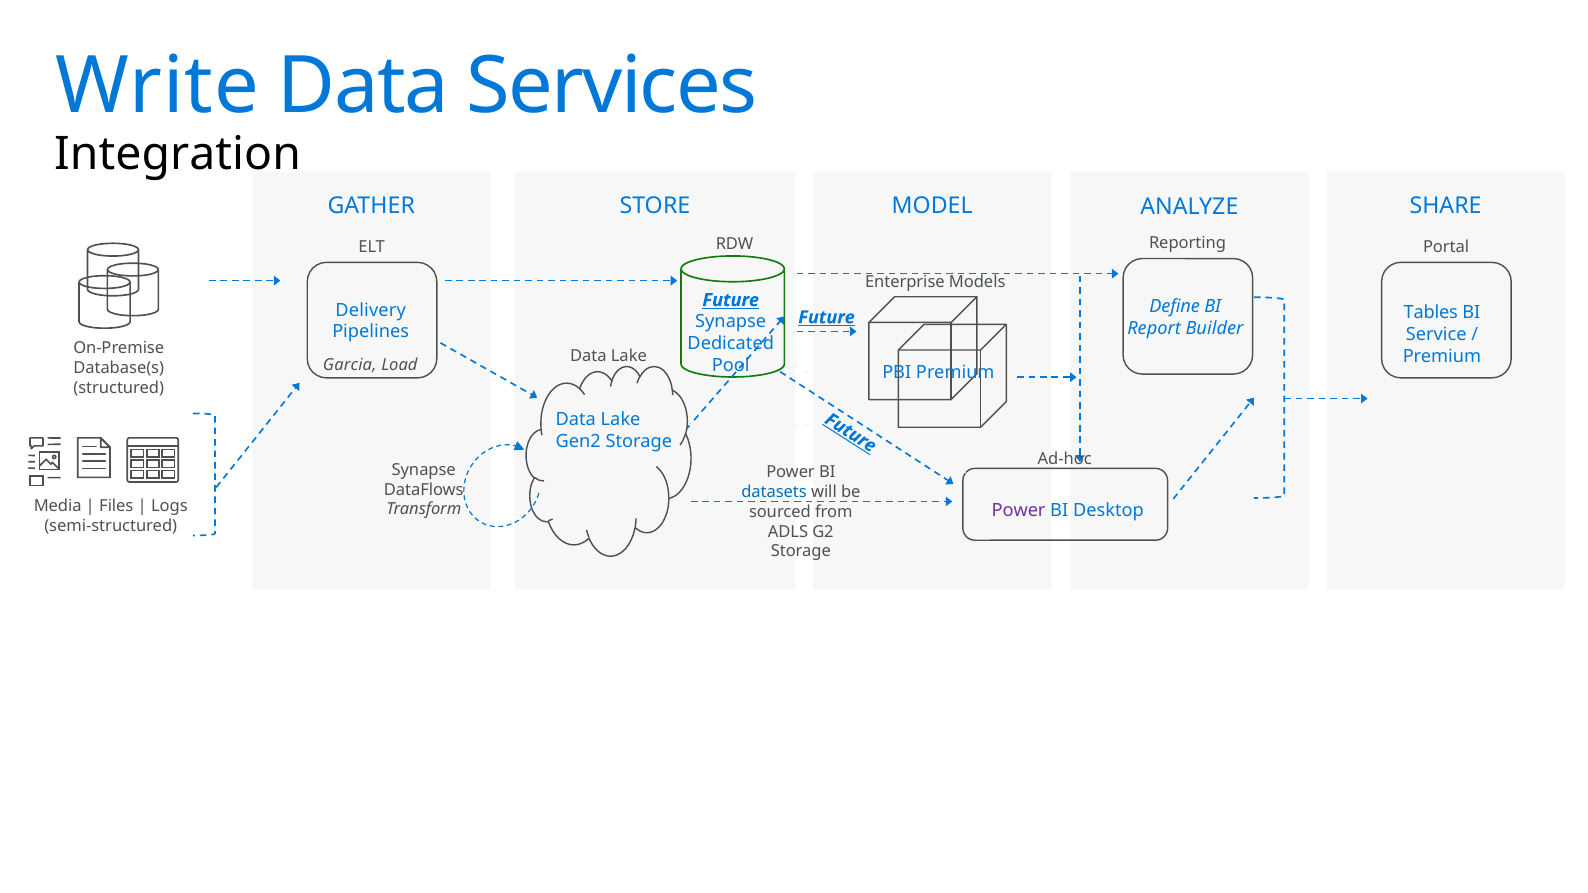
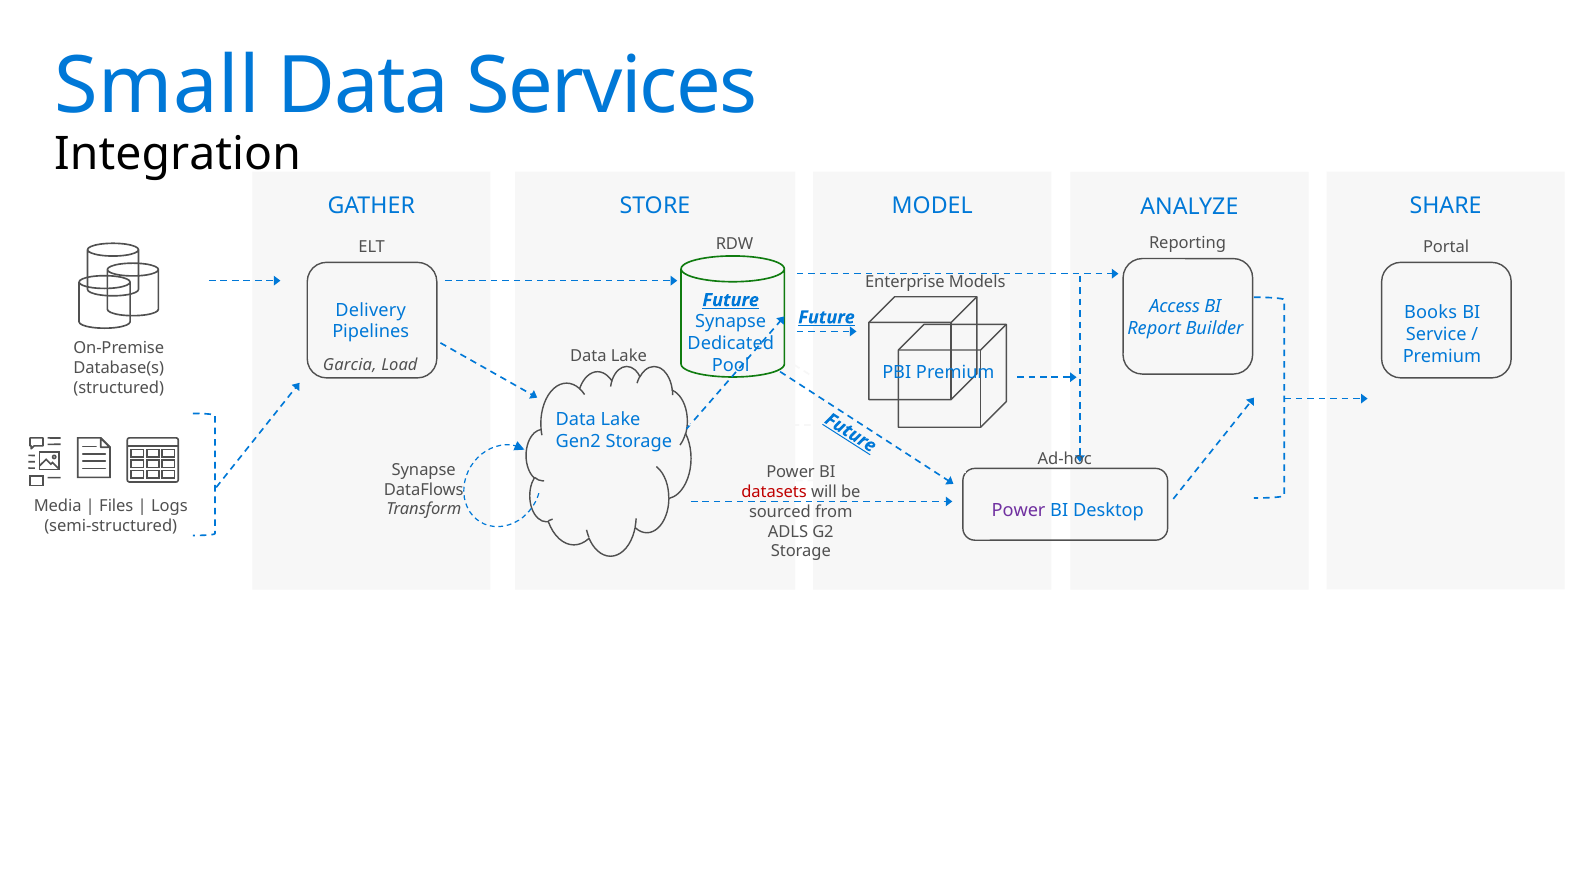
Write: Write -> Small (157, 87)
Define: Define -> Access (1175, 306)
Tables: Tables -> Books (1431, 313)
datasets colour: blue -> red (774, 492)
